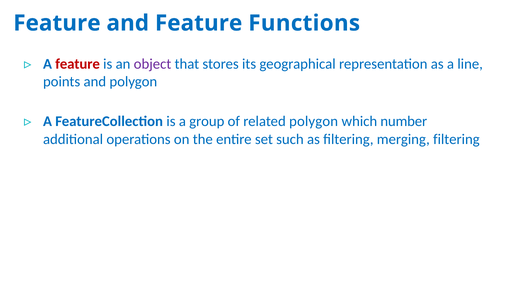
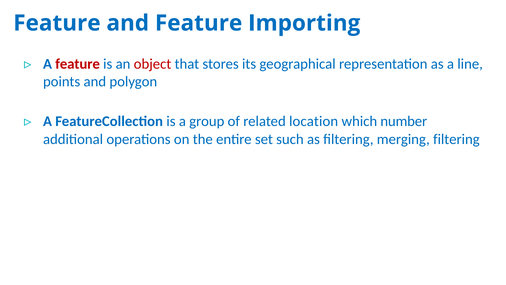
Functions: Functions -> Importing (304, 23)
object colour: purple -> red (153, 64)
related polygon: polygon -> location (314, 121)
